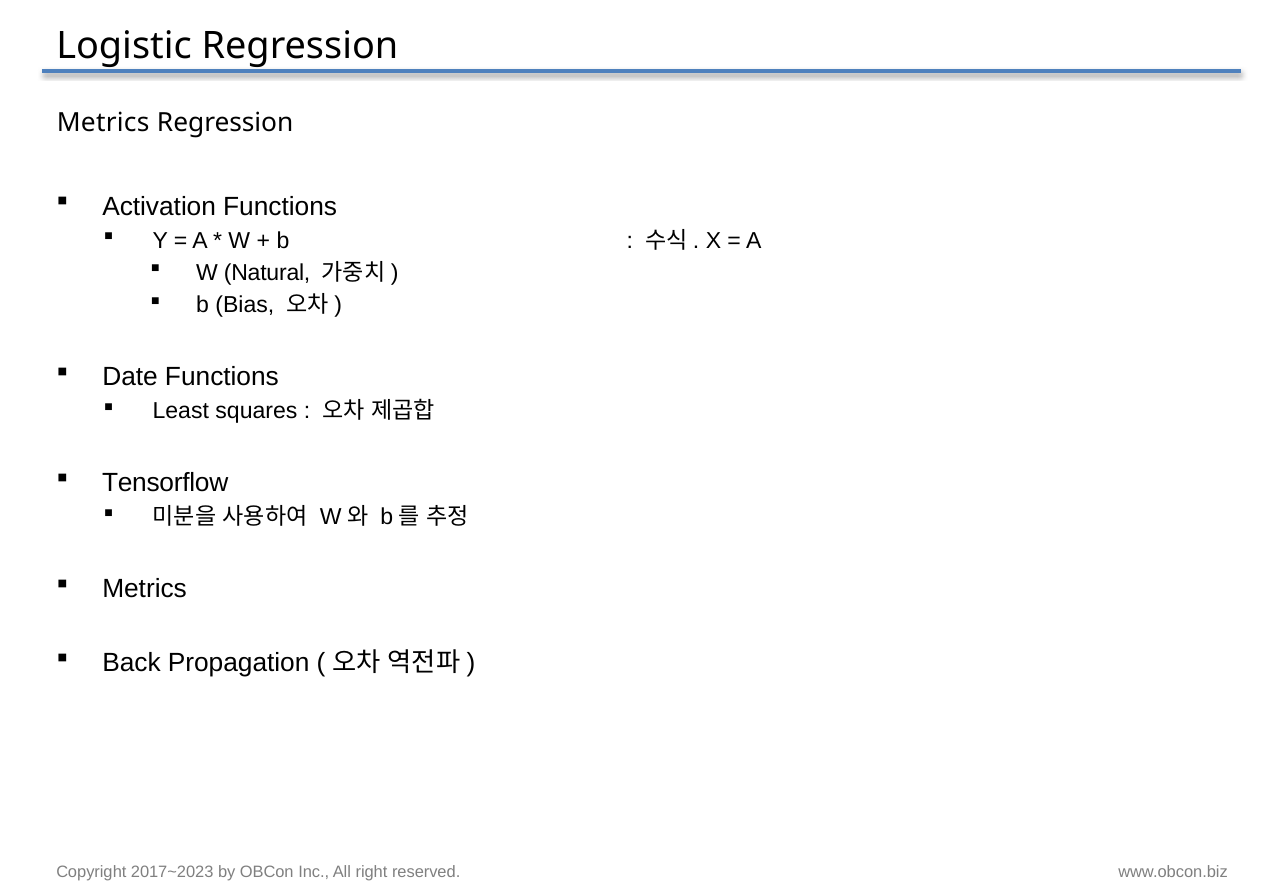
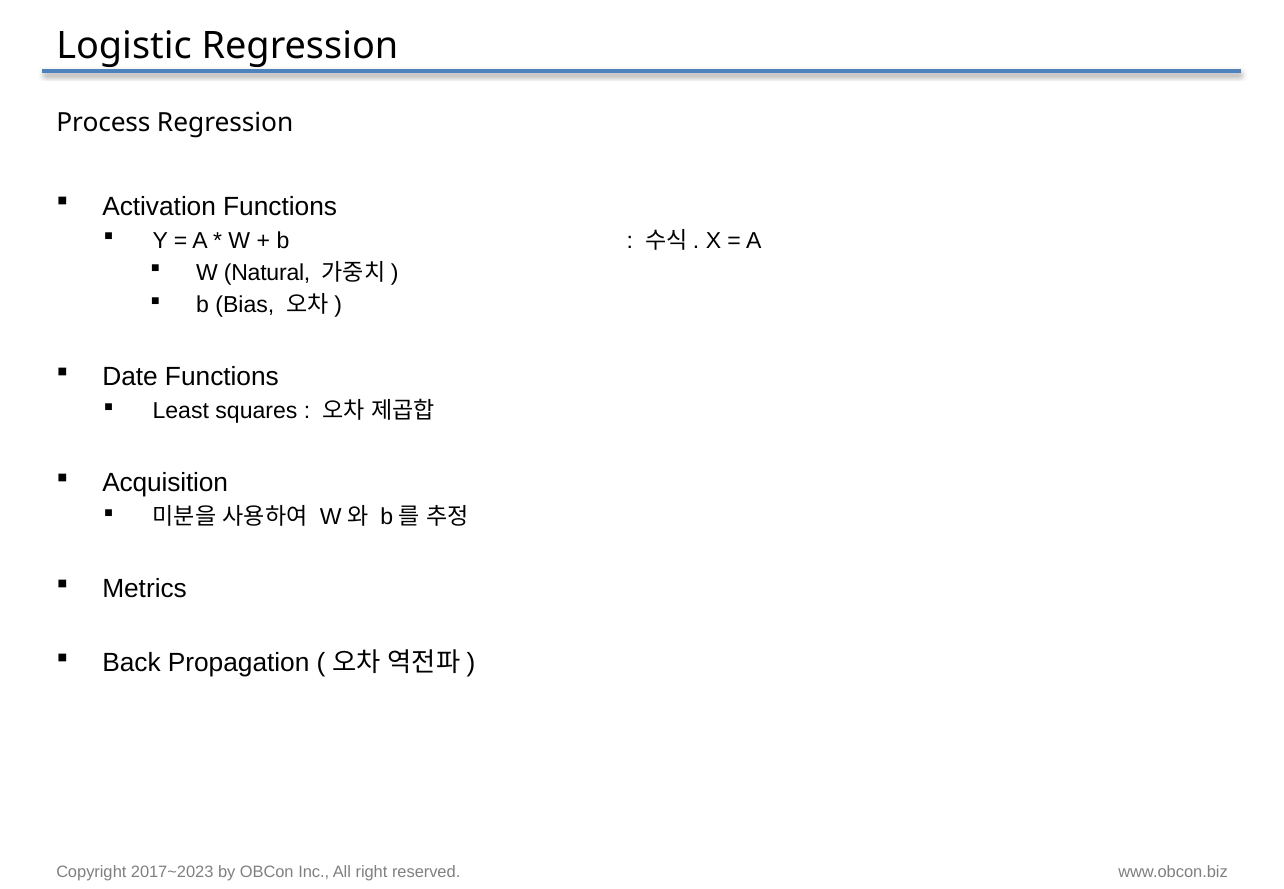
Metrics: Metrics -> Process (103, 123)
Tensorflow: Tensorflow -> Acquisition (165, 483)
